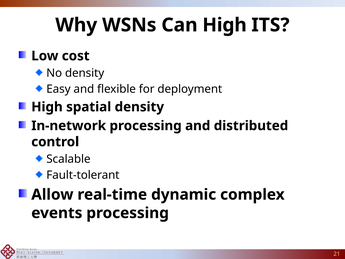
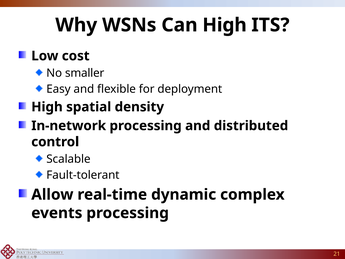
No density: density -> smaller (85, 73)
